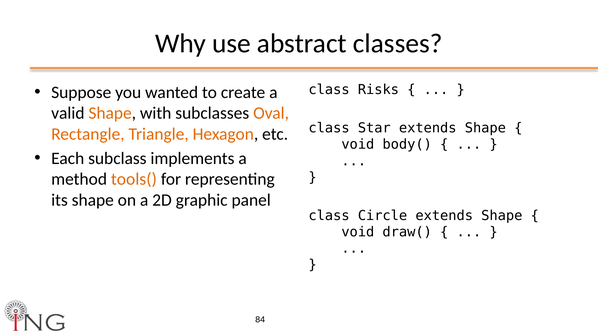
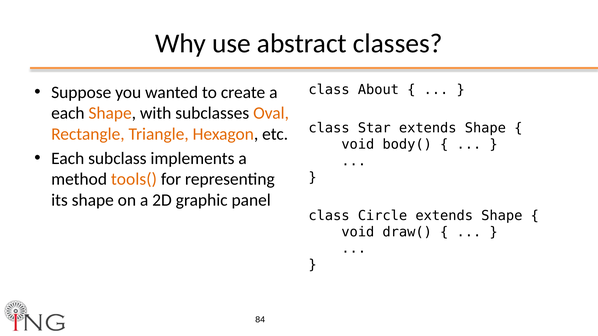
Risks: Risks -> About (378, 90)
valid: valid -> each (68, 113)
